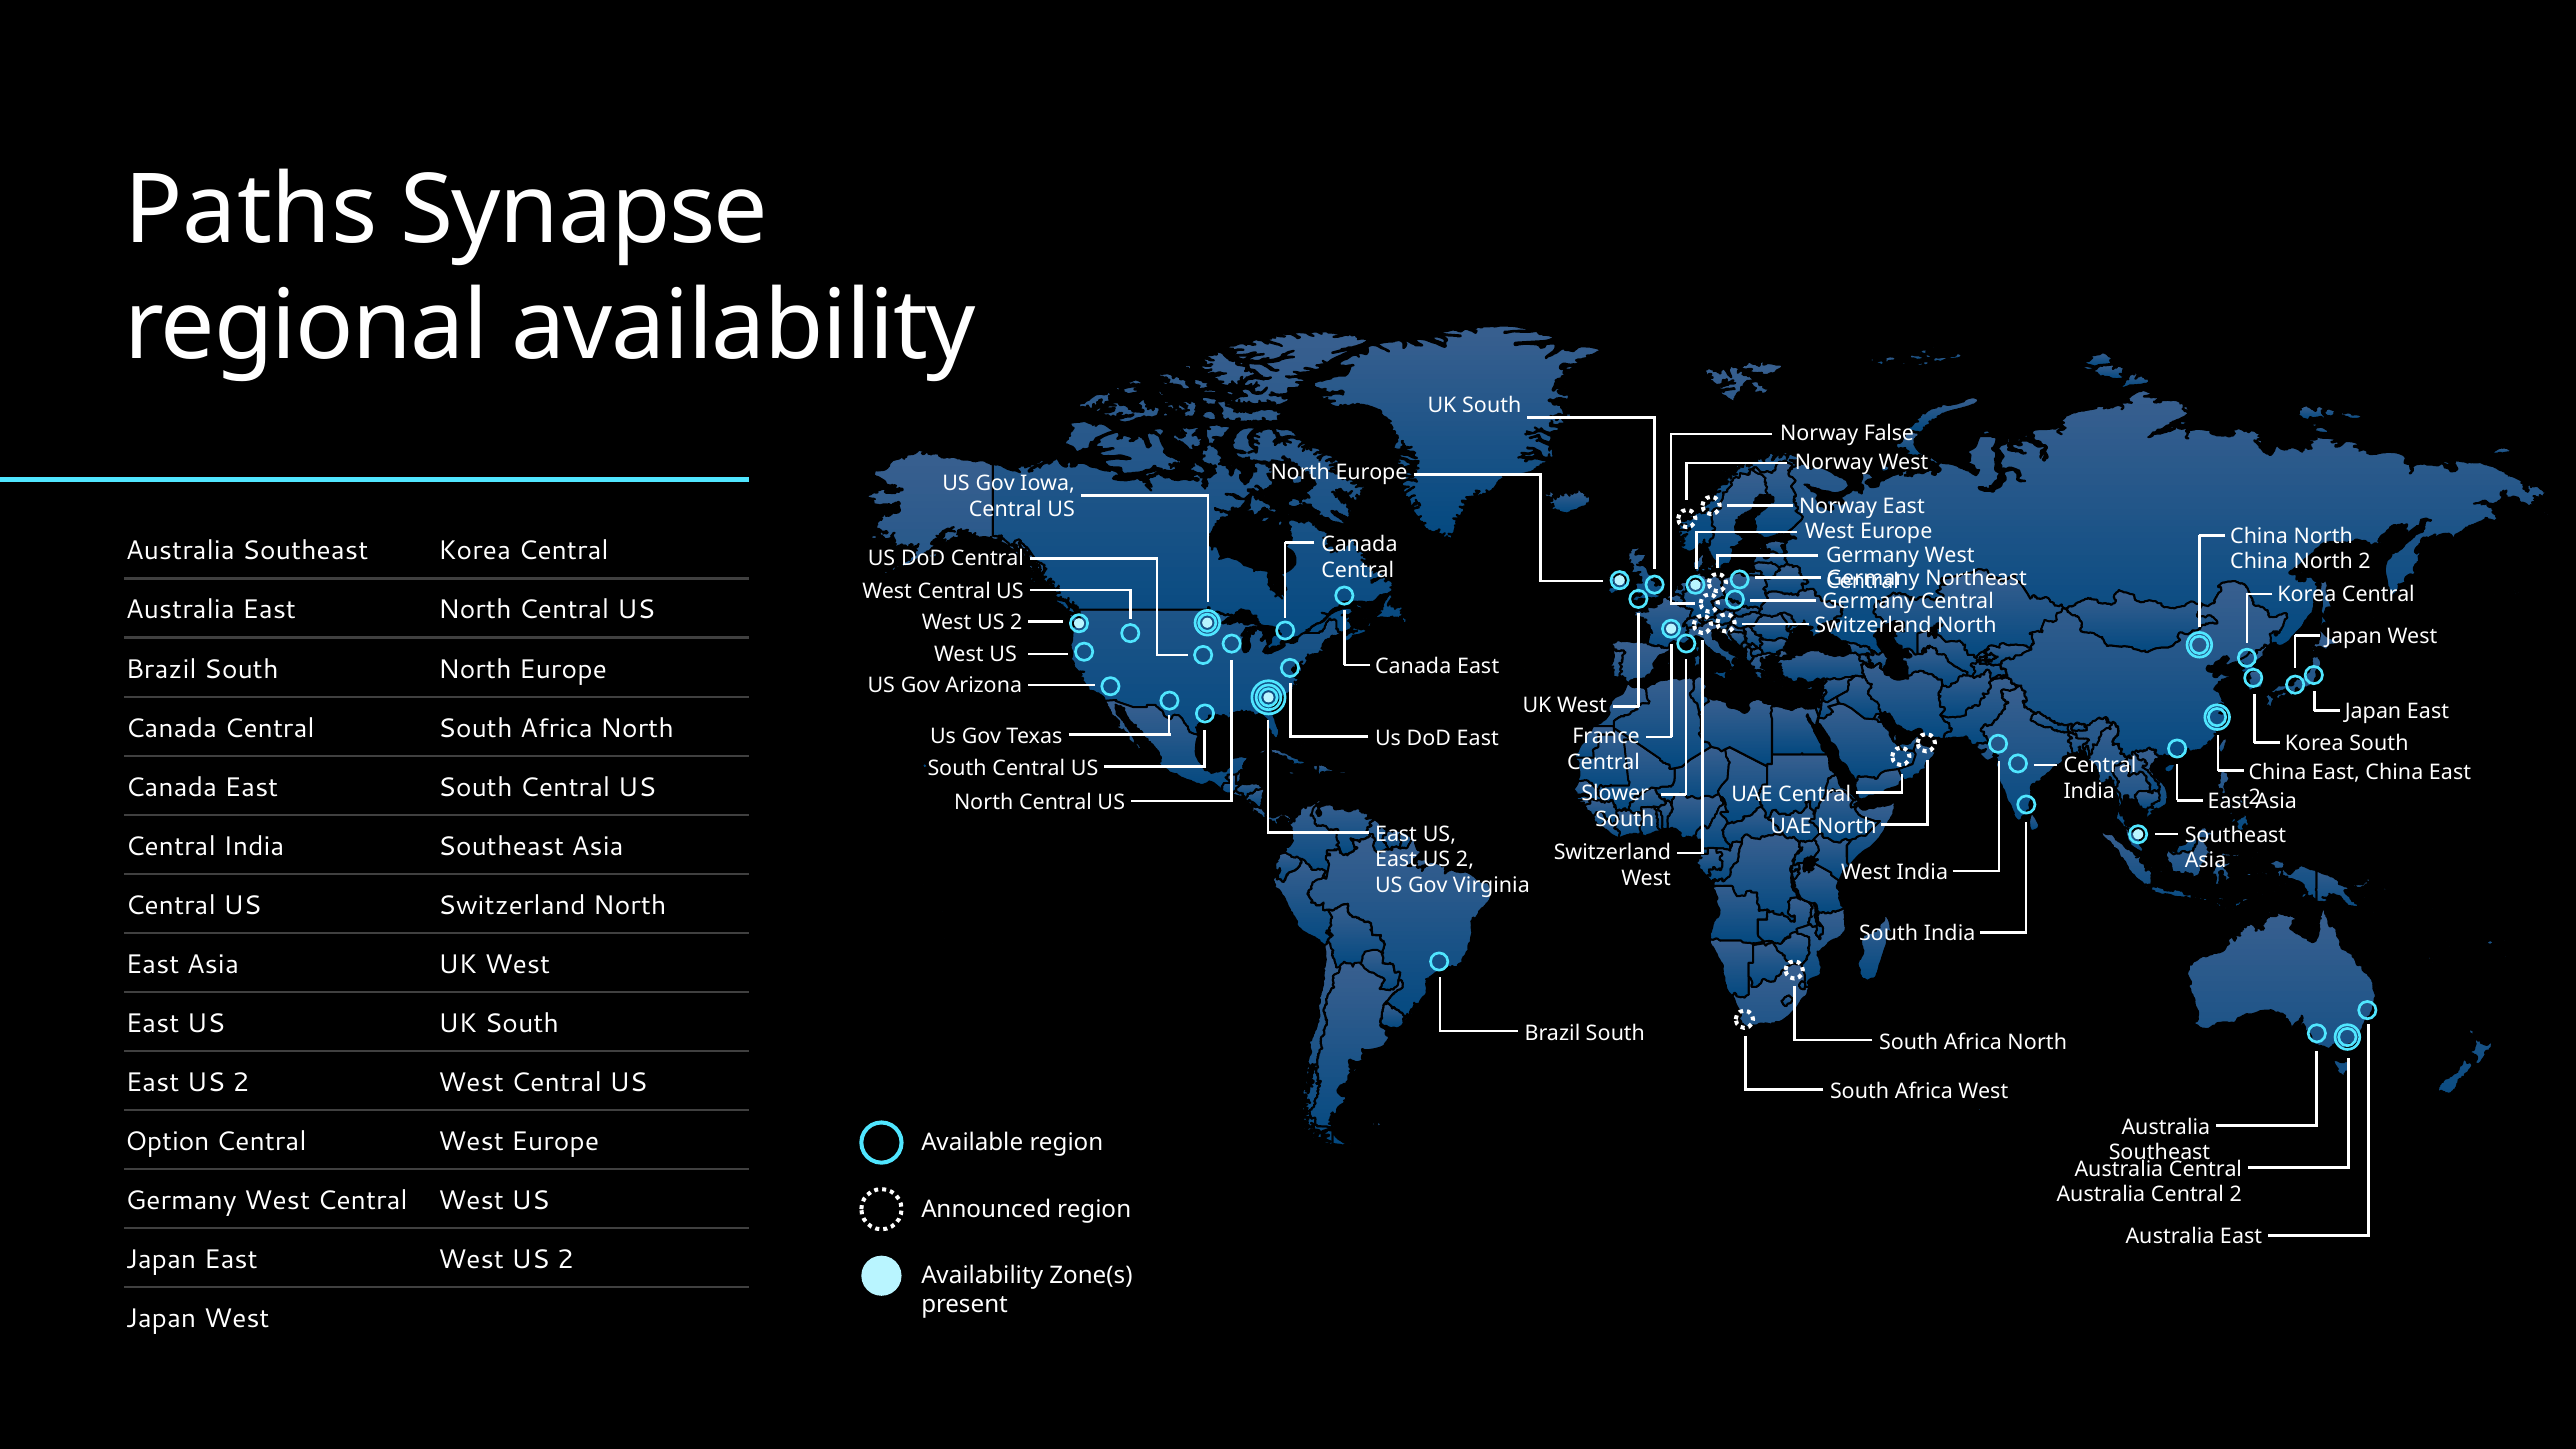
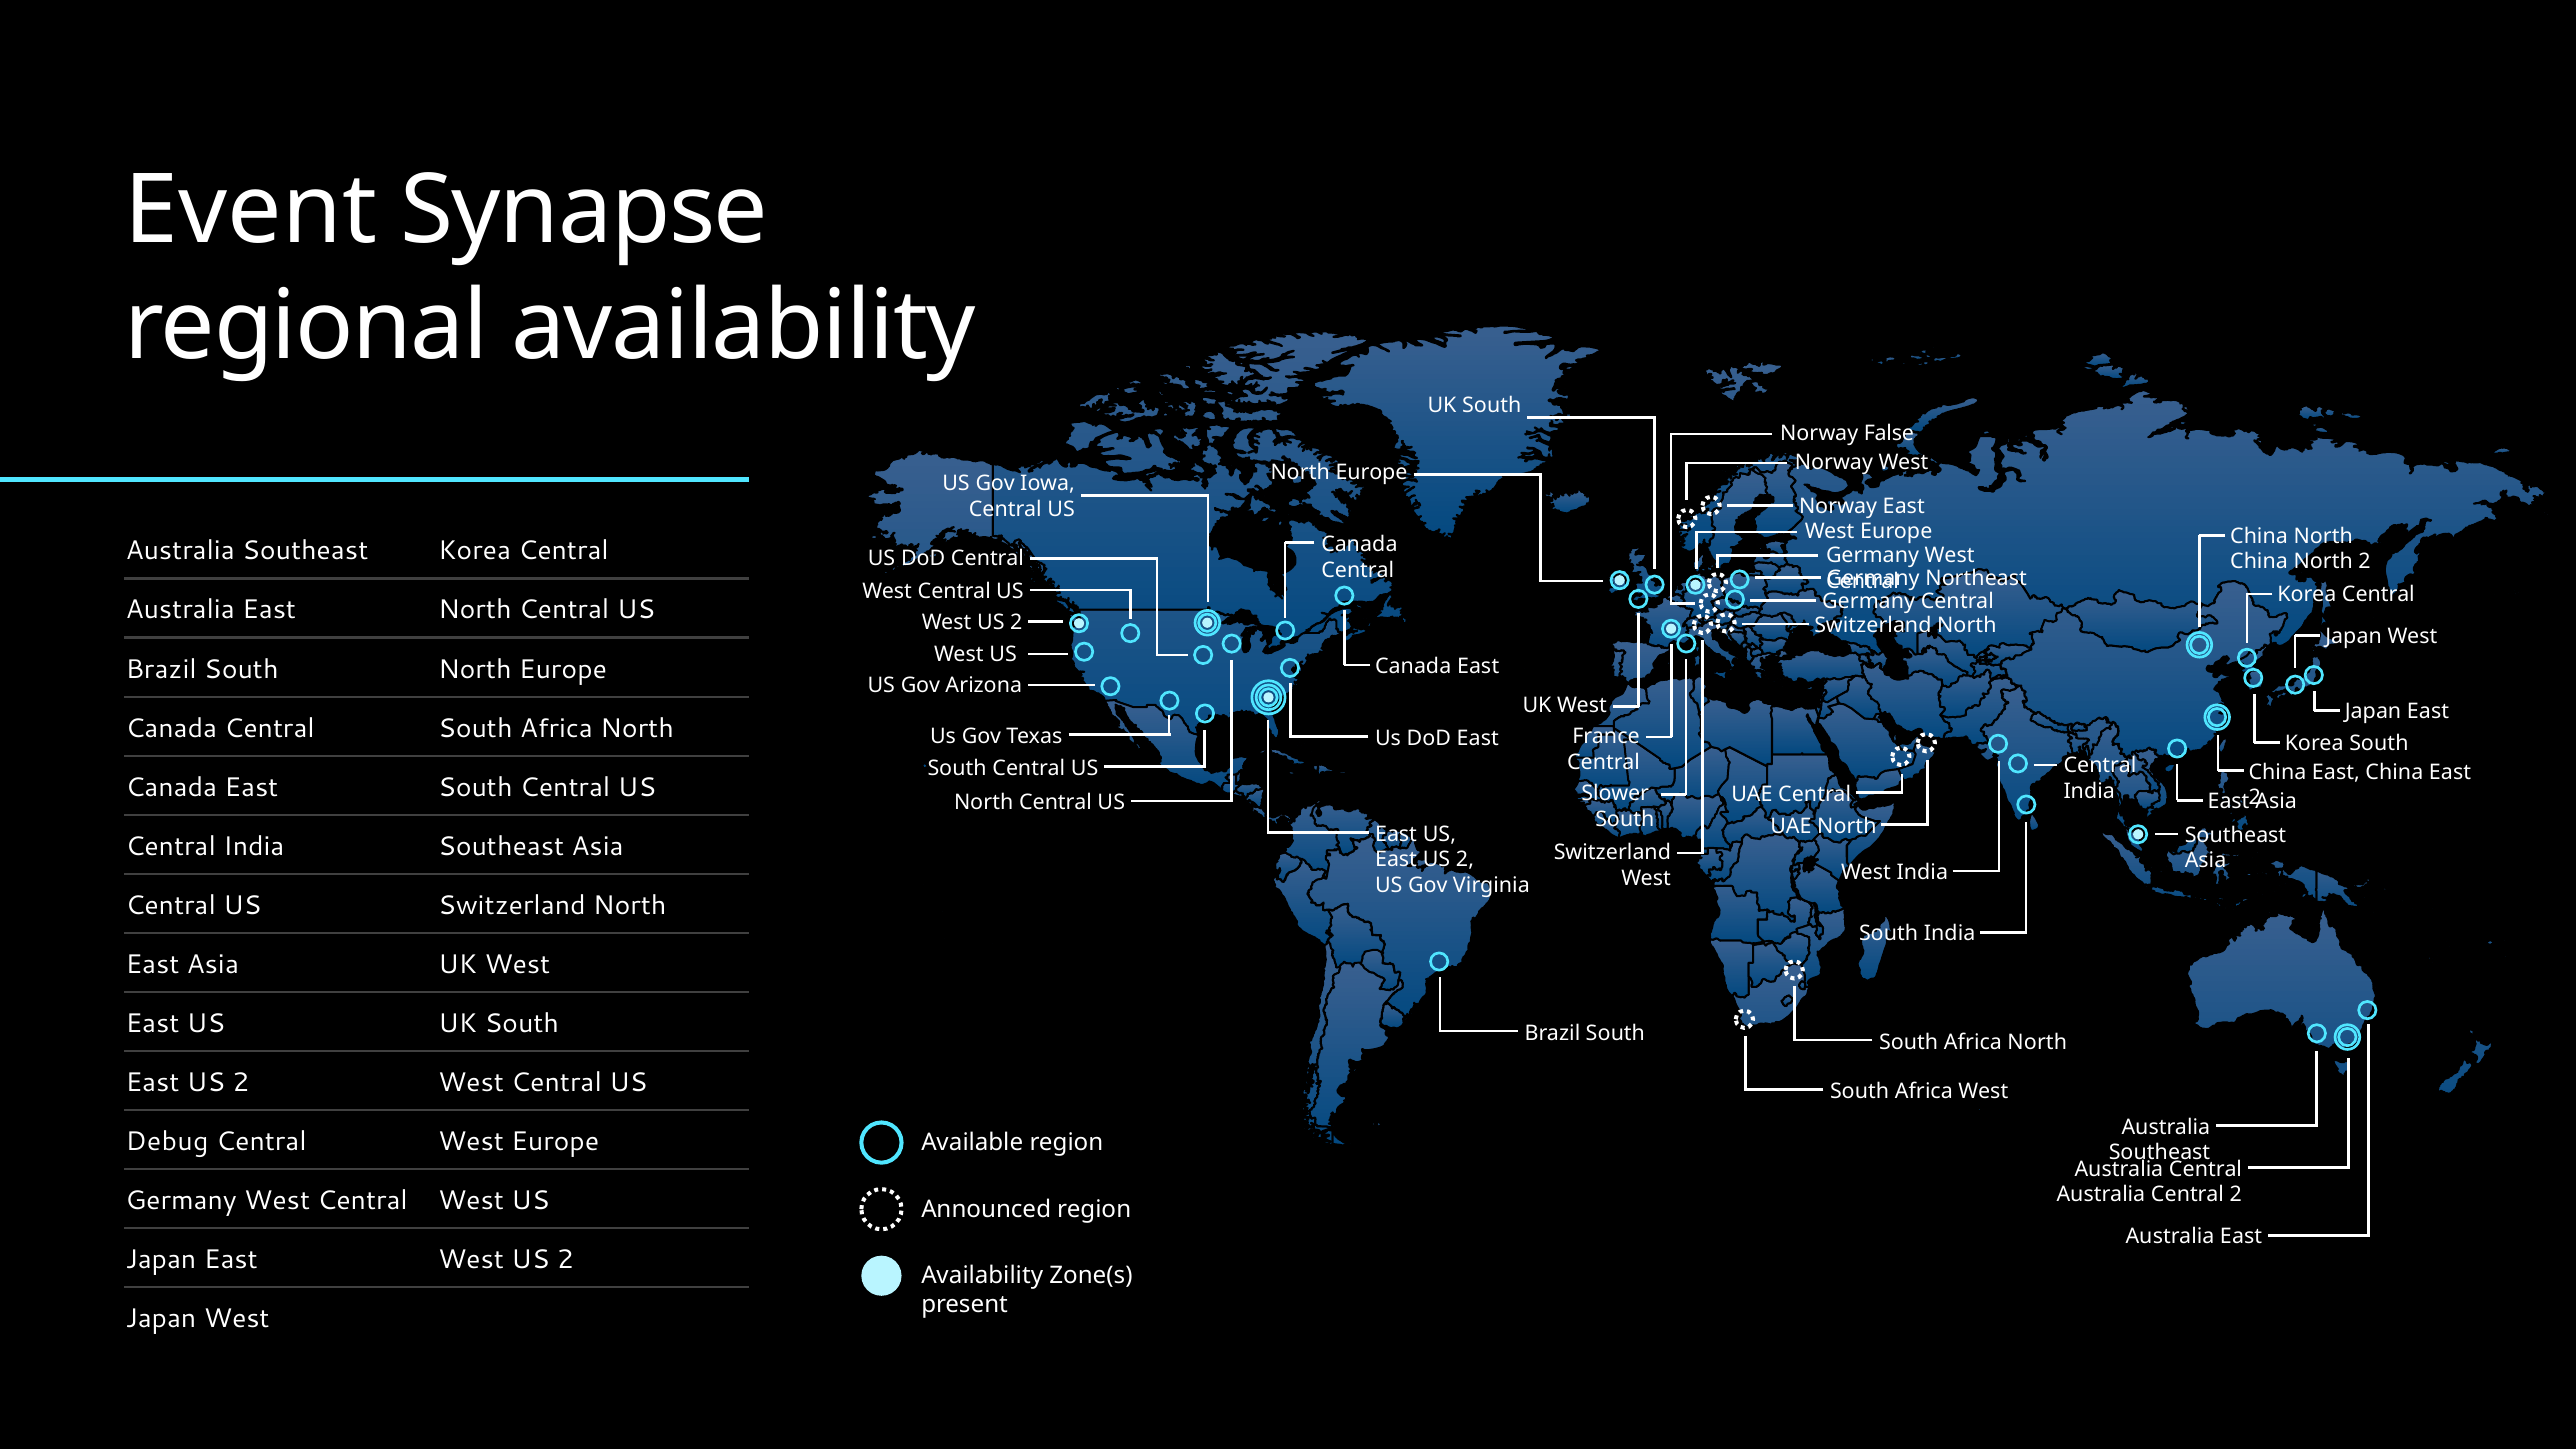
Paths: Paths -> Event (251, 211)
Option: Option -> Debug (167, 1141)
